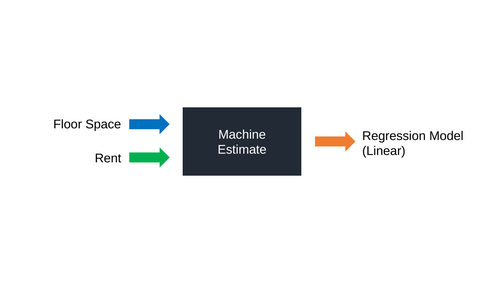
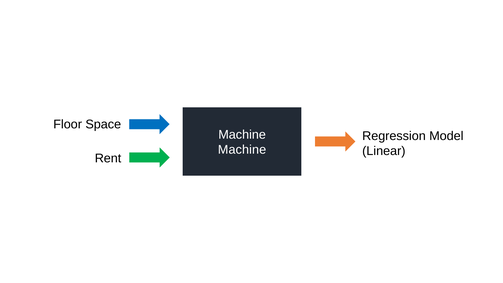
Estimate: Estimate -> Machine (242, 150)
